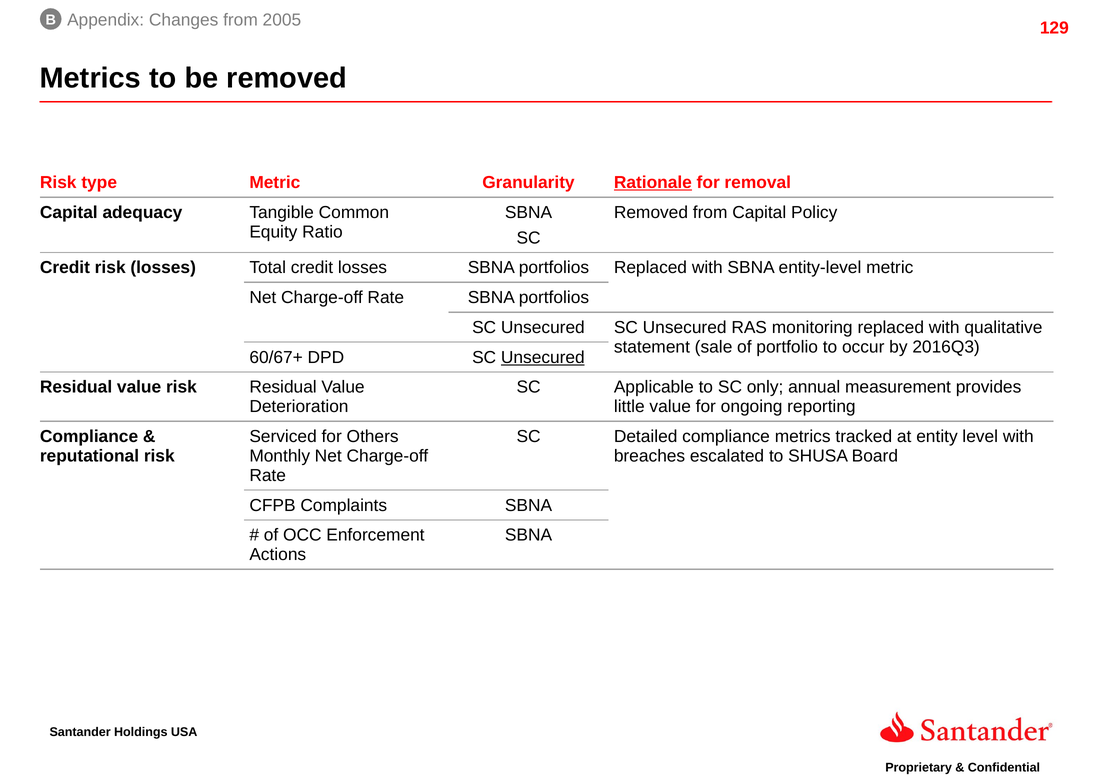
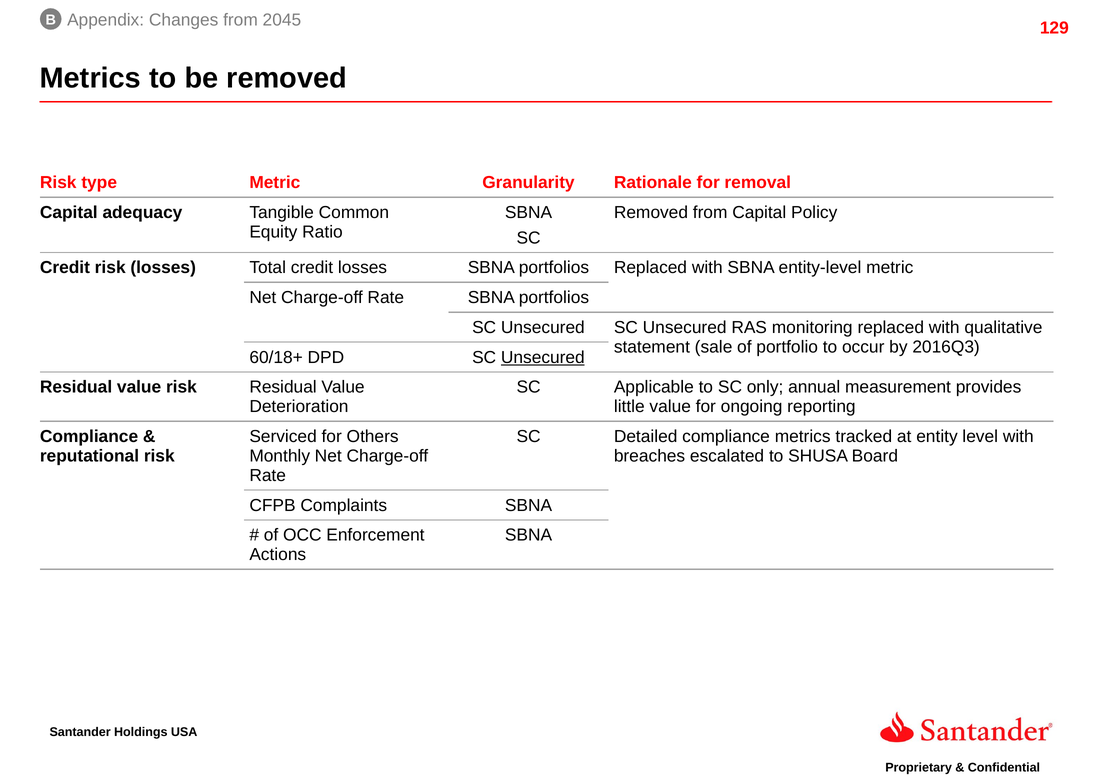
2005: 2005 -> 2045 (282, 20)
Rationale underline: present -> none (653, 183)
60/67+: 60/67+ -> 60/18+ (276, 357)
